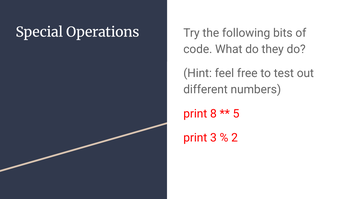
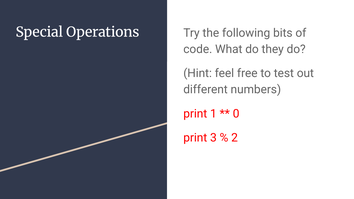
8: 8 -> 1 (213, 114)
5: 5 -> 0 (236, 114)
